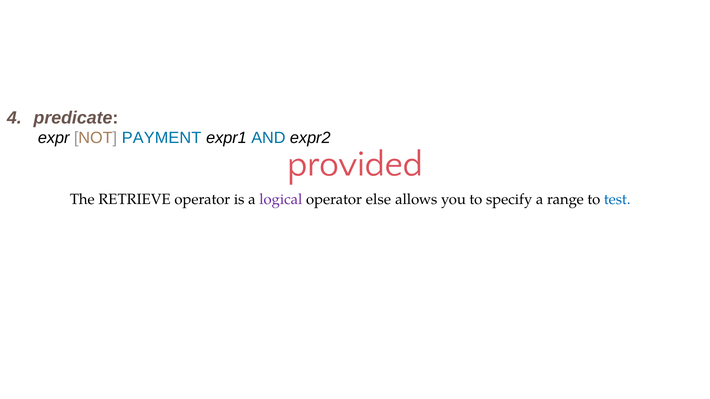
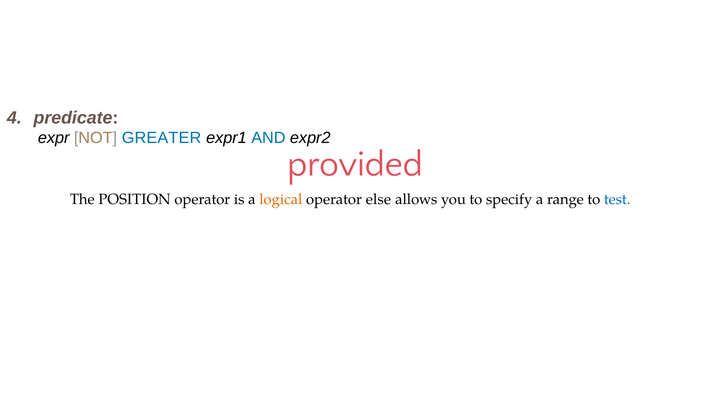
PAYMENT: PAYMENT -> GREATER (162, 138)
RETRIEVE: RETRIEVE -> POSITION (135, 200)
logical colour: purple -> orange (281, 200)
